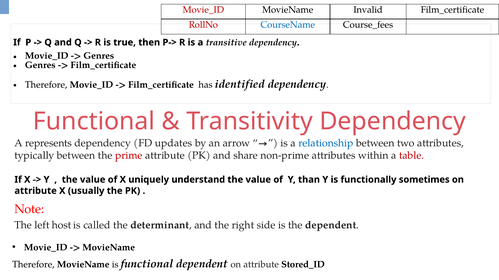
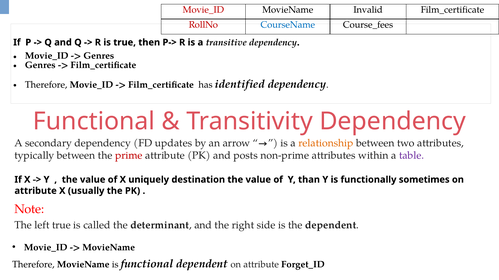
represents: represents -> secondary (49, 143)
relationship colour: blue -> orange (326, 143)
share: share -> posts (246, 156)
table colour: red -> purple (412, 156)
understand: understand -> destination (198, 180)
left host: host -> true (61, 226)
Stored_ID: Stored_ID -> Forget_ID (303, 265)
